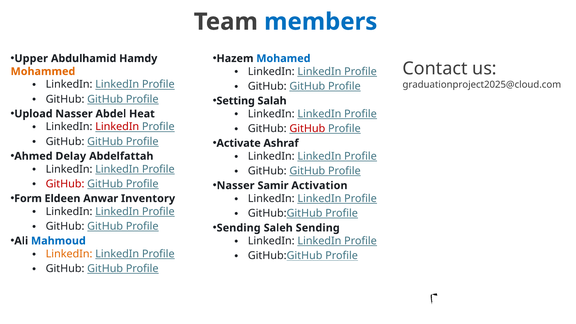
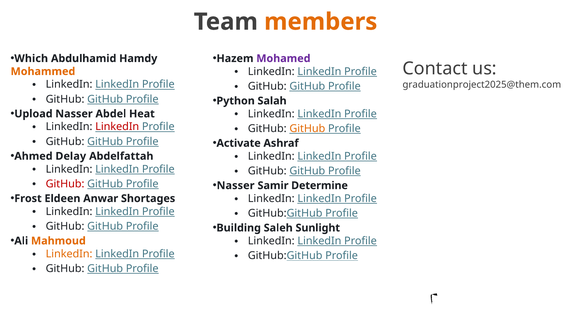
members colour: blue -> orange (321, 22)
Upper: Upper -> Which (31, 58)
Mohamed colour: blue -> purple (283, 58)
graduationproject2025@cloud.com: graduationproject2025@cloud.com -> graduationproject2025@them.com (482, 85)
Setting: Setting -> Python (236, 101)
GitHub colour: red -> orange (307, 129)
Activation: Activation -> Determine (320, 186)
Form: Form -> Frost (28, 199)
Inventory: Inventory -> Shortages (148, 199)
Sending: Sending -> Building (239, 228)
Saleh Sending: Sending -> Sunlight (318, 228)
Mahmoud colour: blue -> orange (58, 241)
